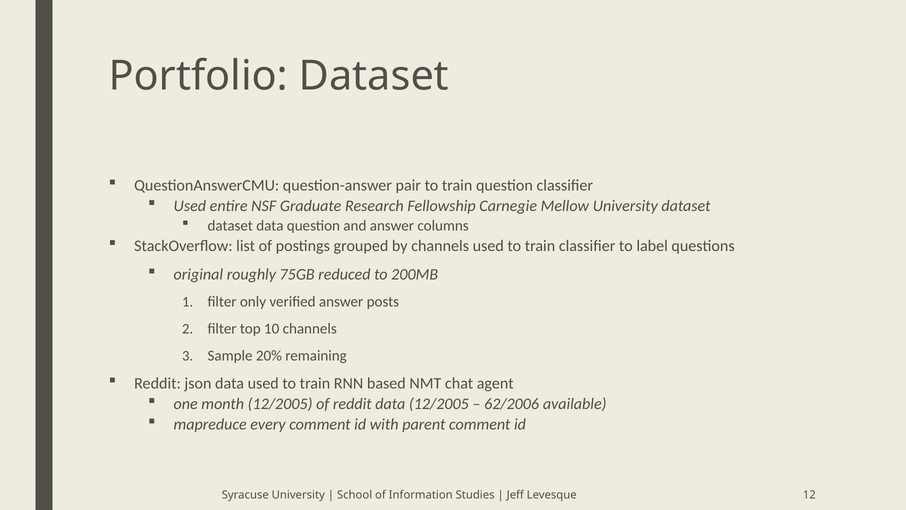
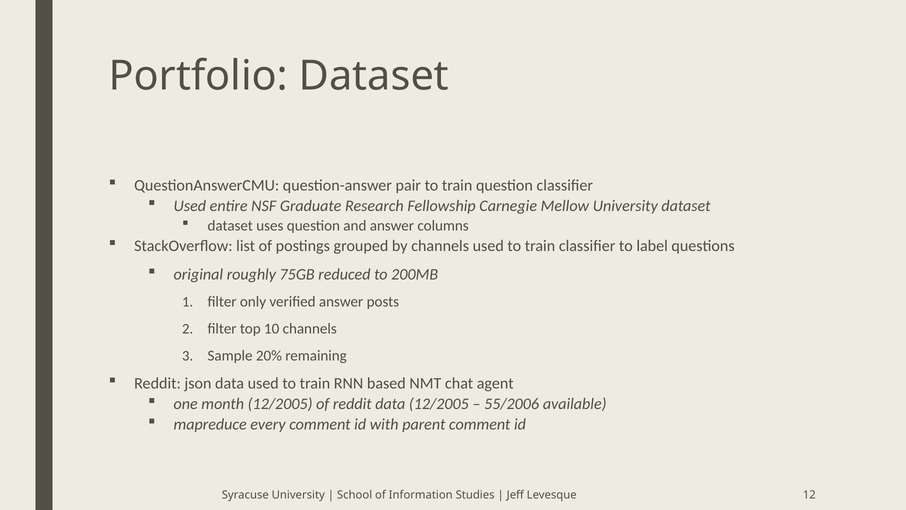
dataset data: data -> uses (270, 226)
62/2006: 62/2006 -> 55/2006 (512, 404)
